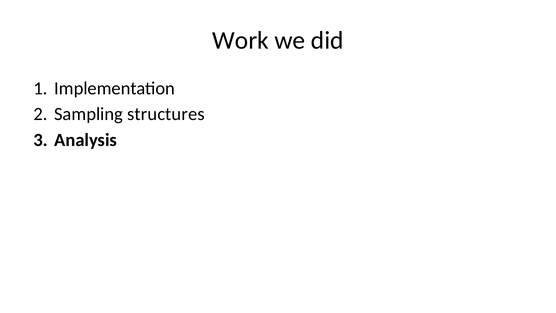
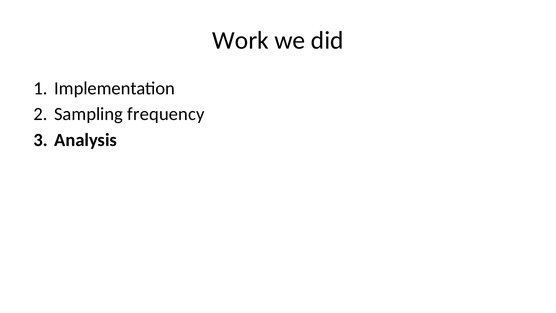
structures: structures -> frequency (166, 114)
